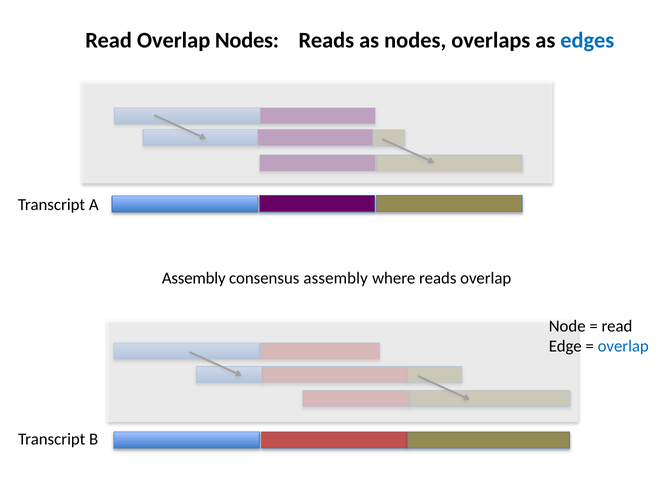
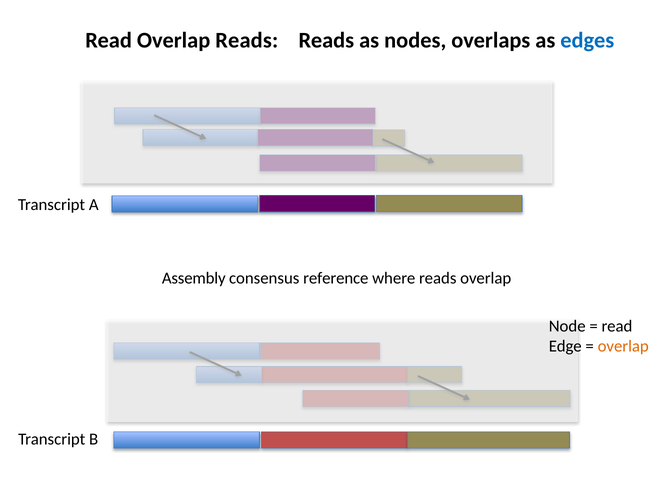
Overlap Nodes: Nodes -> Reads (247, 40)
consensus assembly: assembly -> reference (336, 278)
overlap colour: blue -> orange (623, 346)
